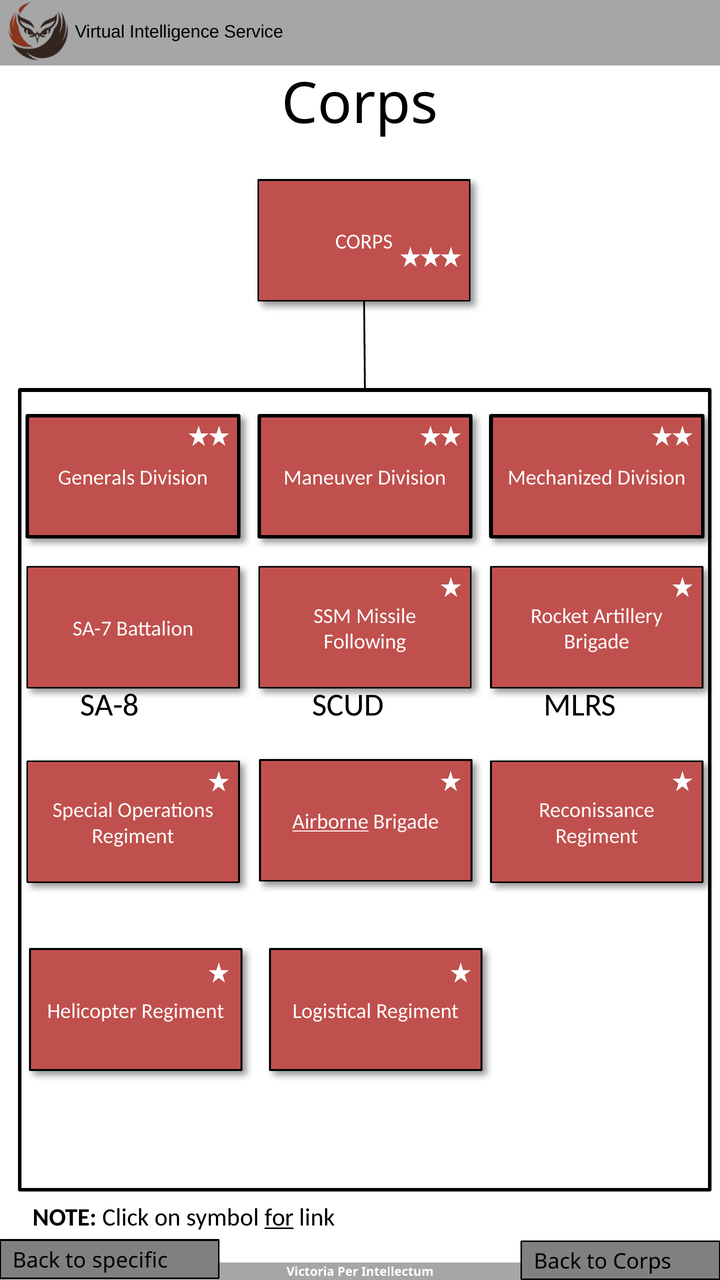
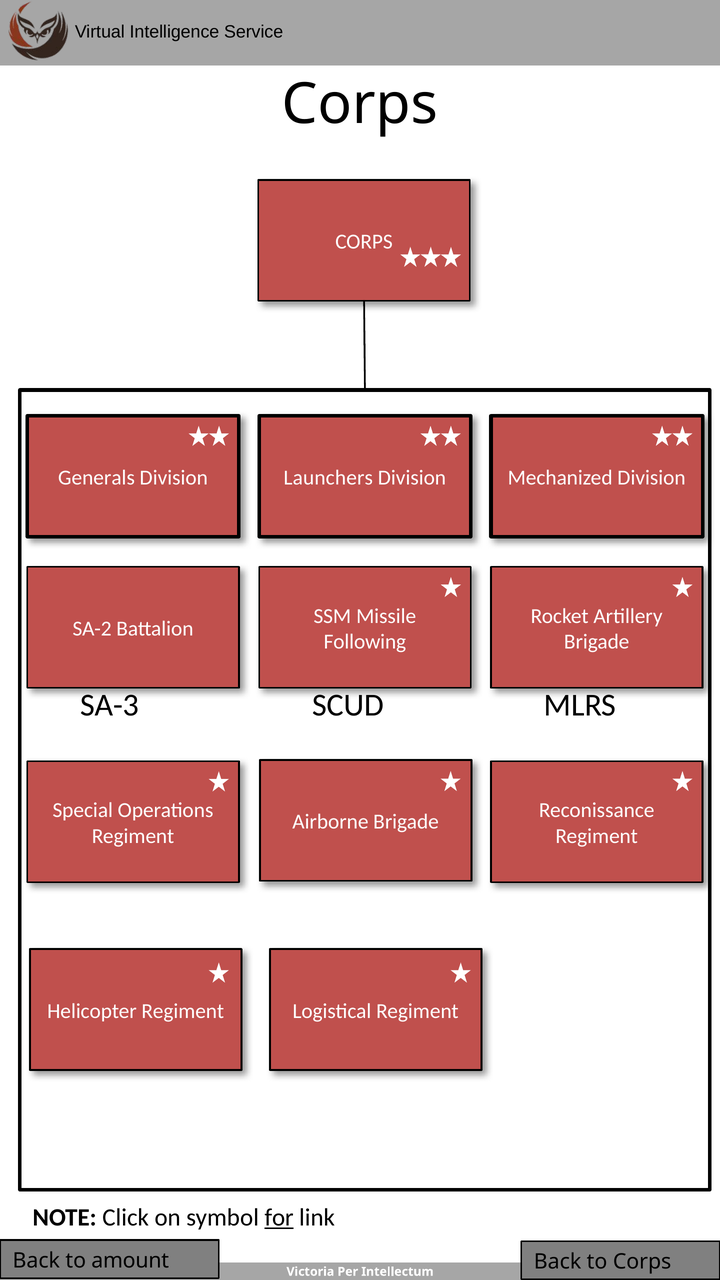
Maneuver: Maneuver -> Launchers (328, 478)
SA-7: SA-7 -> SA-2 (92, 629)
SA-8: SA-8 -> SA-3 (110, 705)
Airborne underline: present -> none (330, 822)
specific: specific -> amount (130, 1261)
